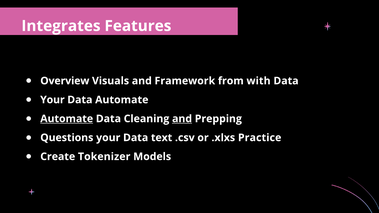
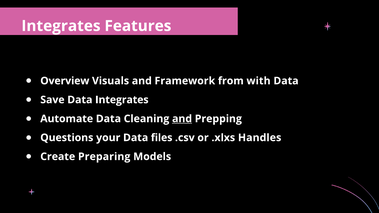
Your: Your -> Save (52, 100)
Data Automate: Automate -> Integrates (122, 100)
Automate underline: present -> none (67, 119)
text: text -> files (162, 138)
Practice: Practice -> Handles (260, 138)
Tokenizer: Tokenizer -> Preparing (104, 157)
